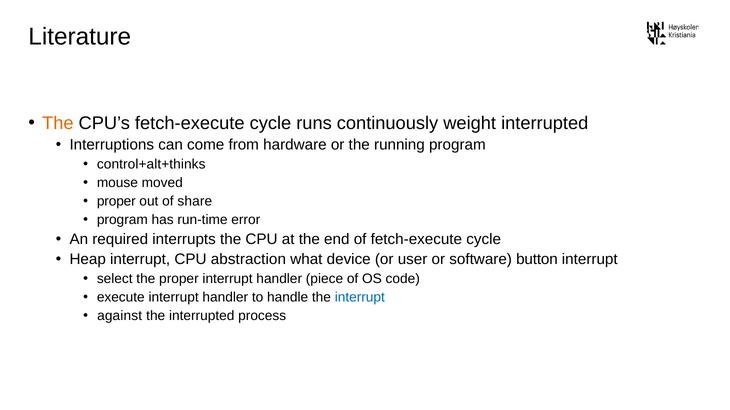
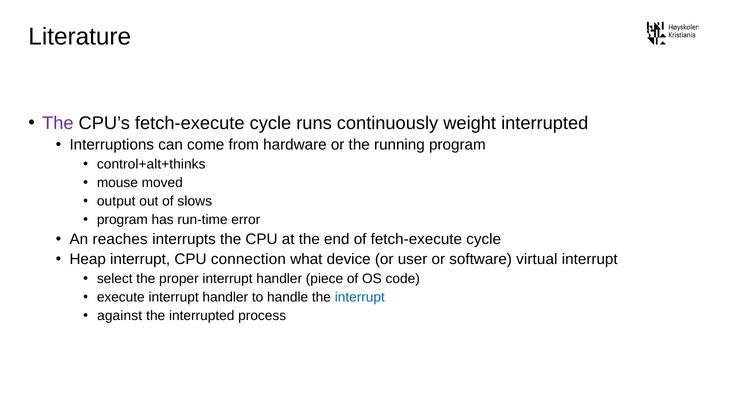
The colour: orange -> purple (58, 123)
proper: proper -> output (116, 202)
share: share -> slows (195, 202)
required: required -> reaches (120, 240)
abstraction: abstraction -> connection (248, 260)
button: button -> virtual (537, 260)
